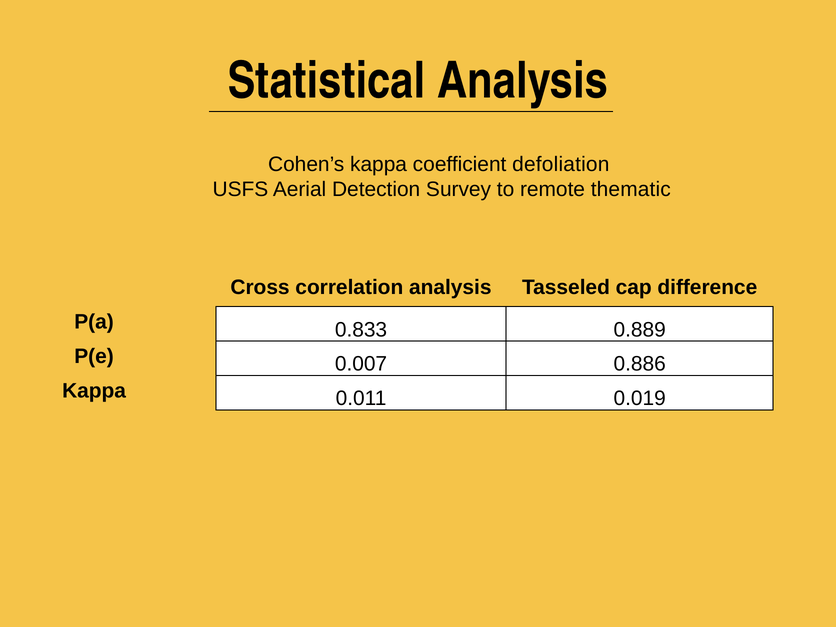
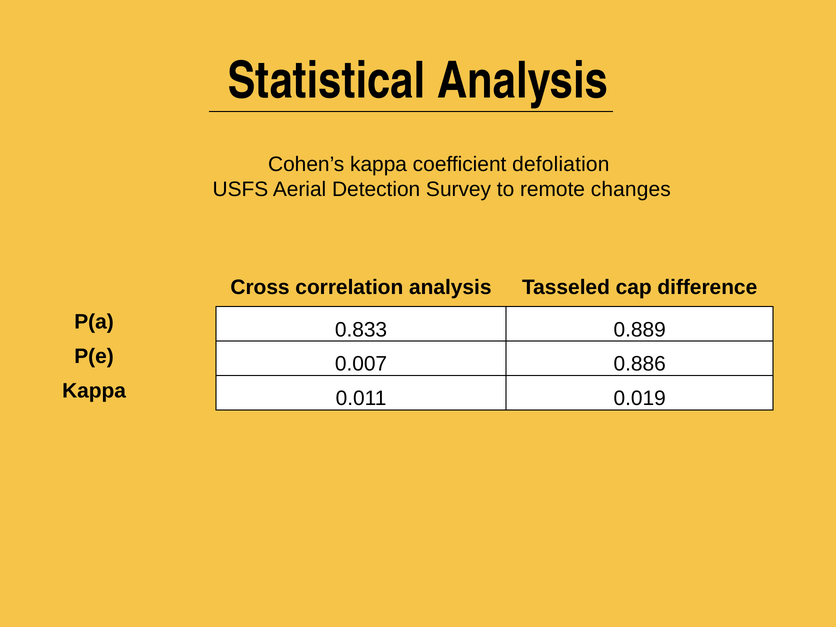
thematic: thematic -> changes (631, 189)
